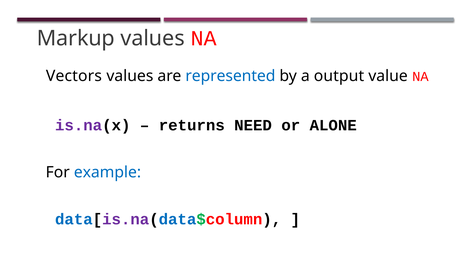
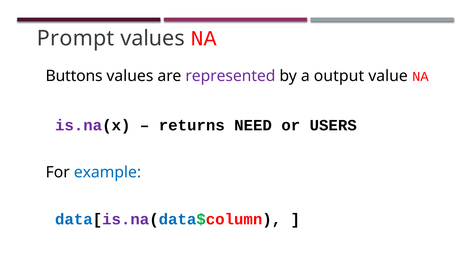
Markup: Markup -> Prompt (76, 38)
Vectors: Vectors -> Buttons (74, 76)
represented colour: blue -> purple (230, 76)
ALONE: ALONE -> USERS (333, 125)
